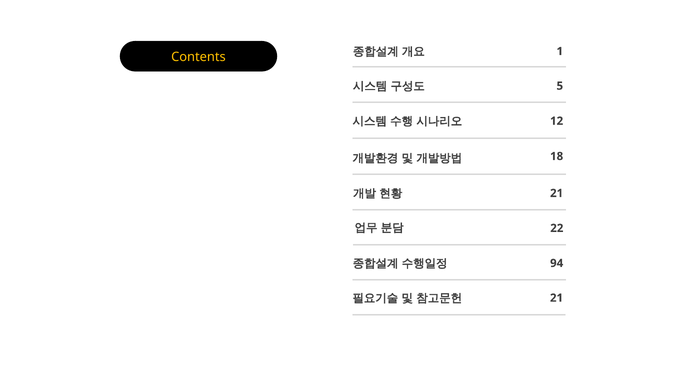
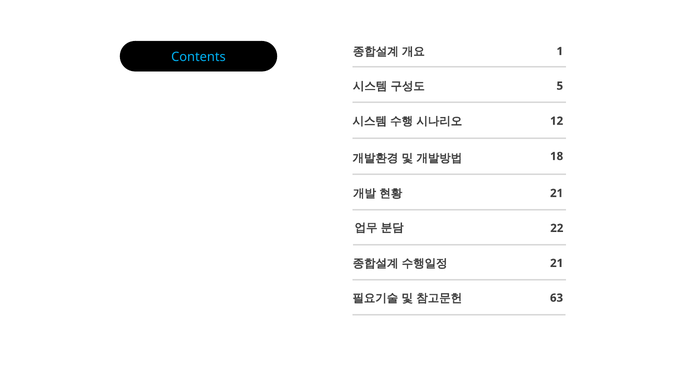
Contents colour: yellow -> light blue (198, 57)
94: 94 -> 21 (557, 263)
21: 21 -> 63 (557, 298)
